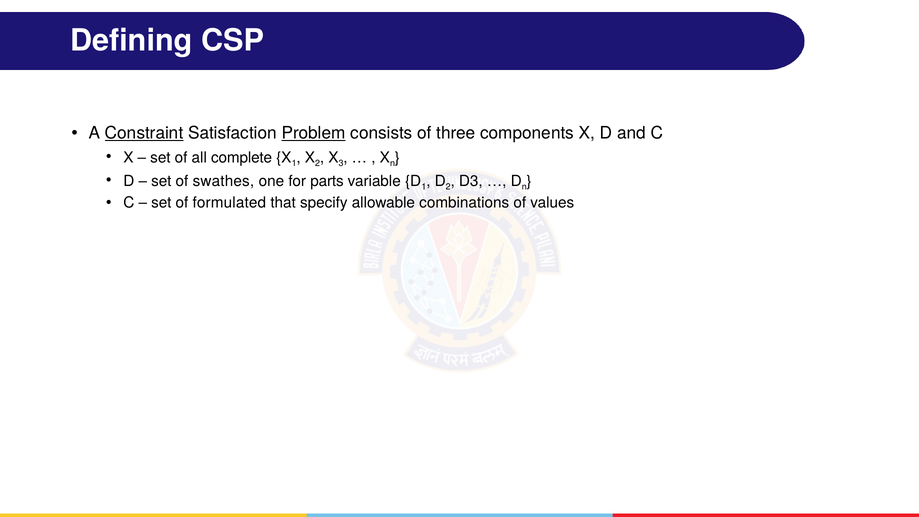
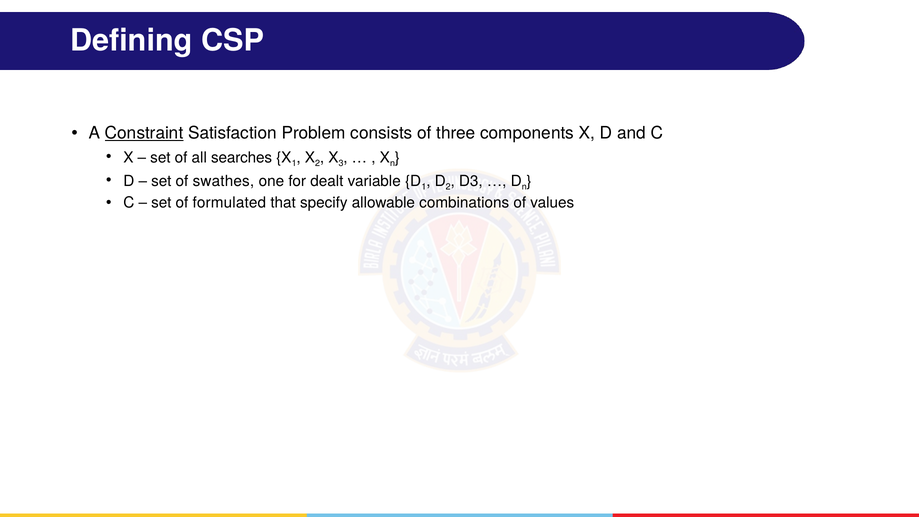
Problem underline: present -> none (314, 133)
complete: complete -> searches (242, 157)
parts: parts -> dealt (327, 181)
